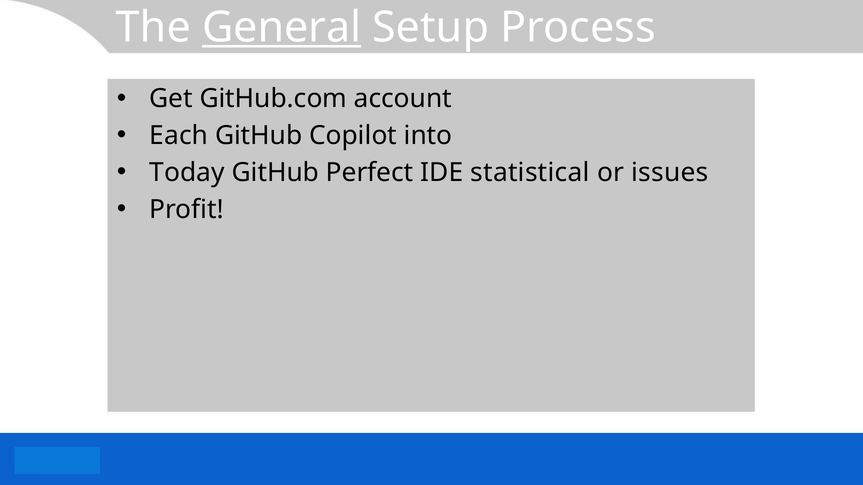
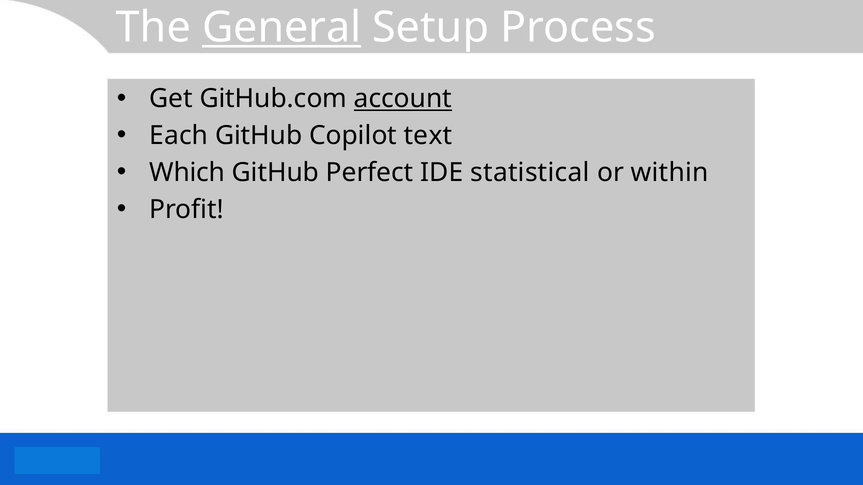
account underline: none -> present (403, 99)
into: into -> text (428, 136)
Today: Today -> Which (187, 173)
issues: issues -> within (670, 173)
